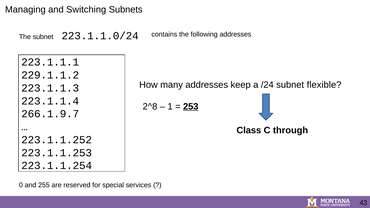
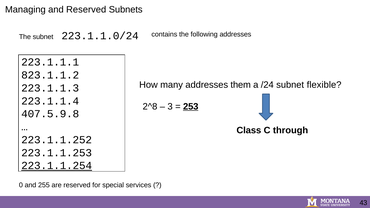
and Switching: Switching -> Reserved (86, 10)
229.1.1.2: 229.1.1.2 -> 823.1.1.2 (50, 75)
keep: keep -> them (241, 85)
1: 1 -> 3 (170, 107)
266.1.9.7: 266.1.9.7 -> 407.5.9.8 (50, 114)
223.1.1.254 underline: none -> present (57, 166)
